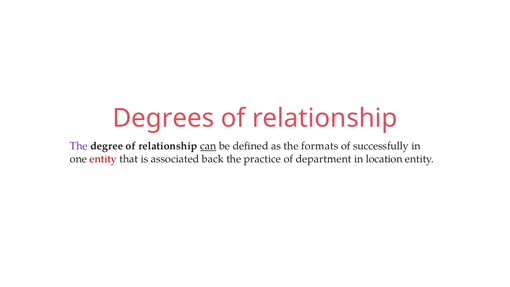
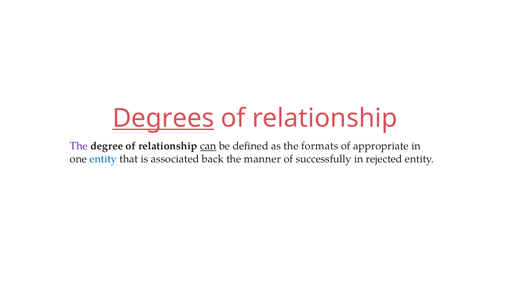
Degrees underline: none -> present (163, 118)
successfully: successfully -> appropriate (381, 146)
entity colour: red -> blue (103, 159)
practice: practice -> manner (262, 159)
department: department -> successfully (324, 159)
location: location -> rejected (384, 159)
